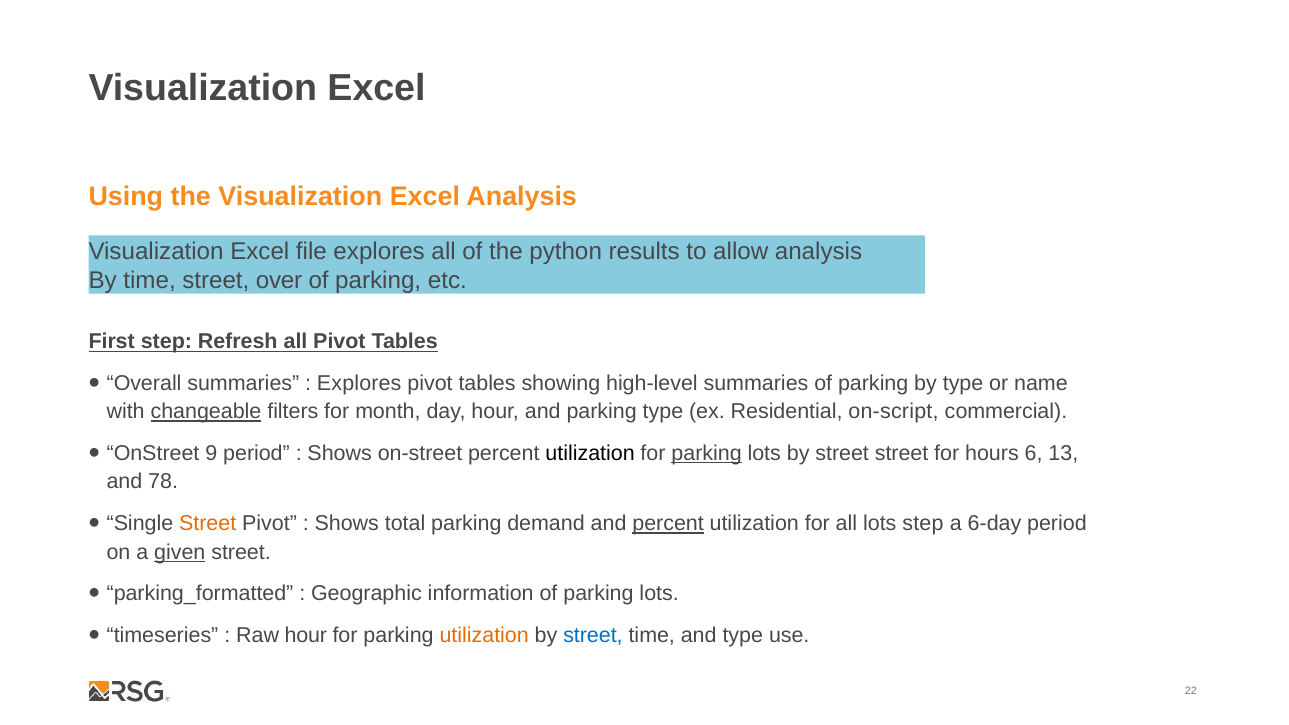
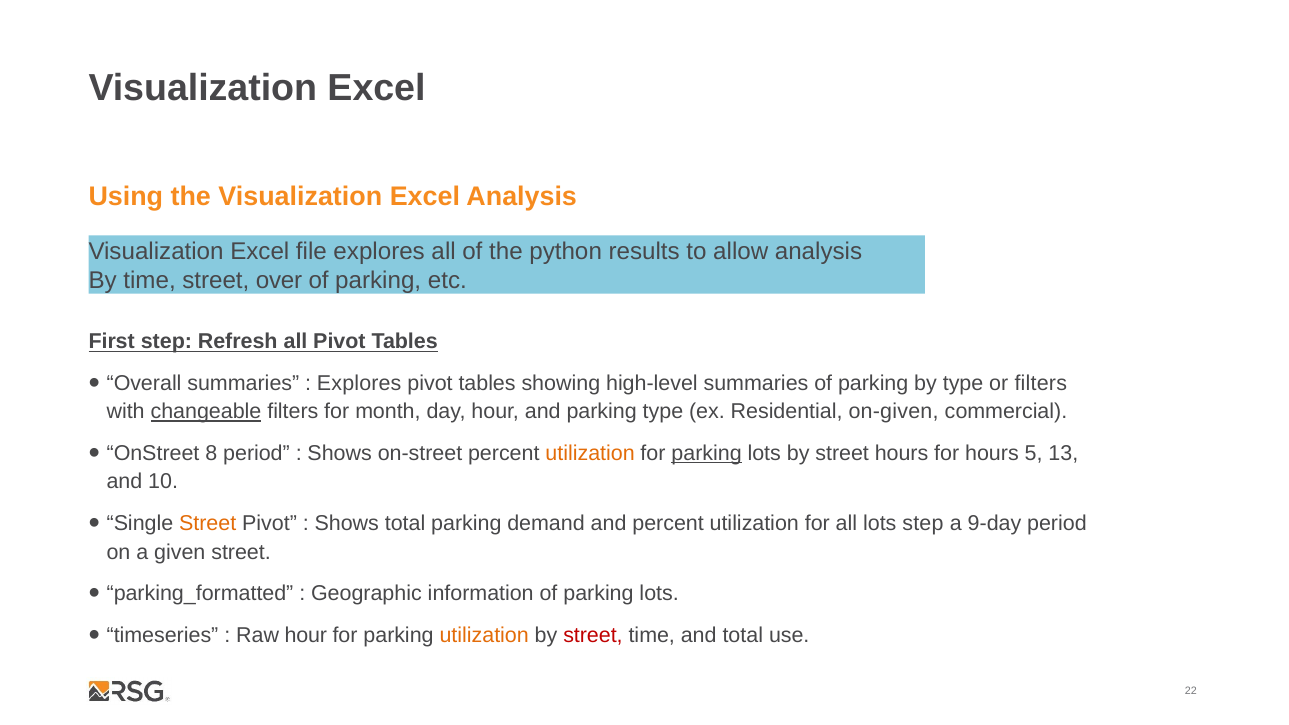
or name: name -> filters (1041, 384)
on-script: on-script -> on-given (894, 412)
9: 9 -> 8 (211, 454)
utilization colour: black -> orange (590, 454)
street street: street -> hours (902, 454)
6: 6 -> 5 (1034, 454)
78: 78 -> 10 (163, 482)
percent underline: present -> none (668, 524)
6-day: 6-day -> 9-day (995, 524)
given underline: present -> none (180, 552)
street colour: blue -> red (593, 635)
and type: type -> total (743, 635)
